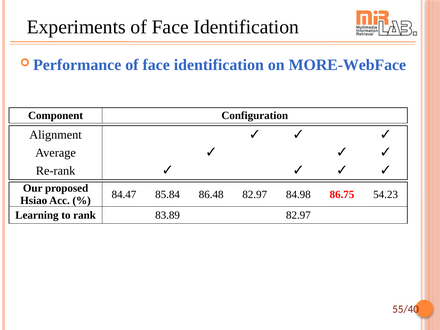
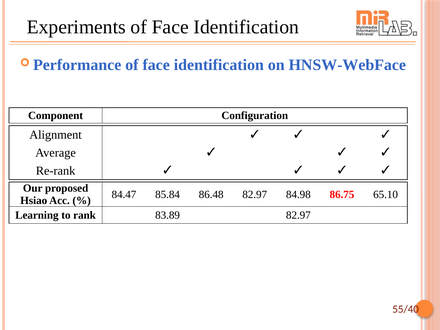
MORE-WebFace: MORE-WebFace -> HNSW-WebFace (347, 65)
54.23: 54.23 -> 65.10 (386, 194)
